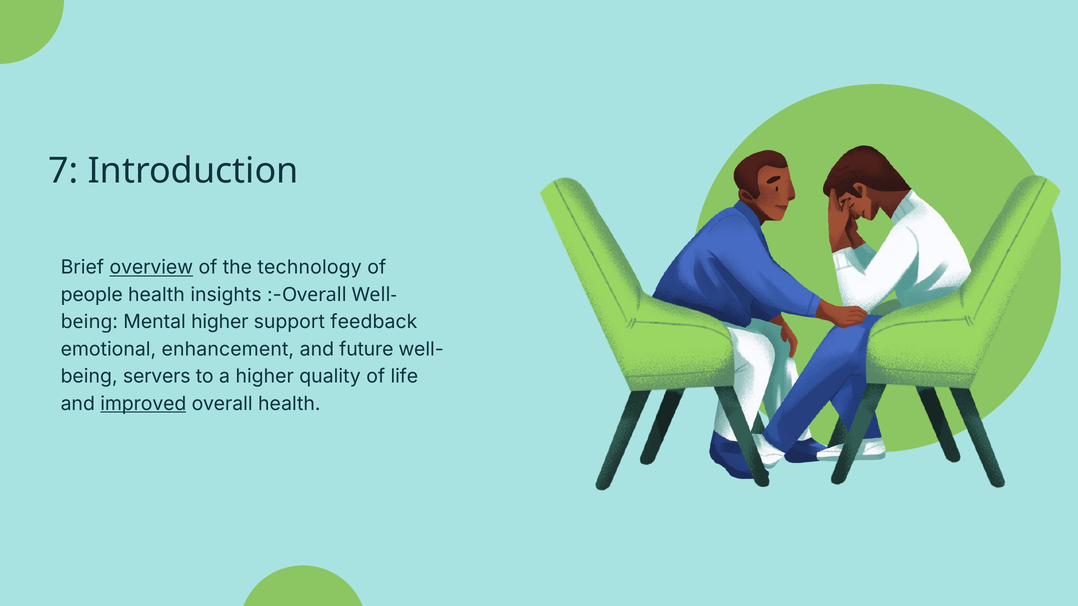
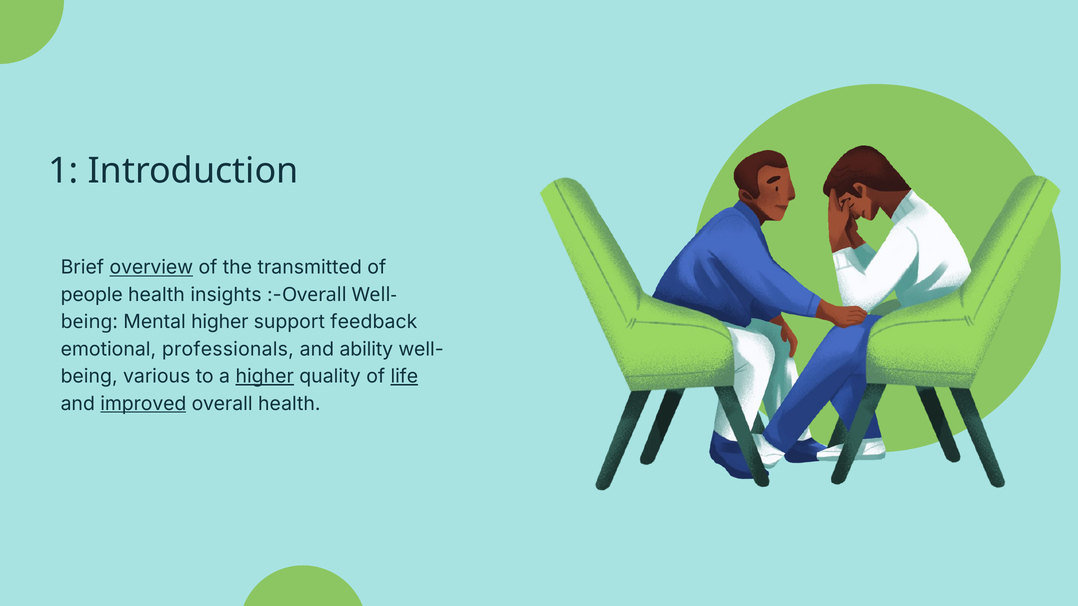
7: 7 -> 1 (63, 171)
technology: technology -> transmitted (310, 268)
enhancement: enhancement -> professionals (228, 349)
future: future -> ability (366, 349)
servers: servers -> various (157, 377)
higher underline: none -> present (265, 377)
life underline: none -> present (404, 377)
